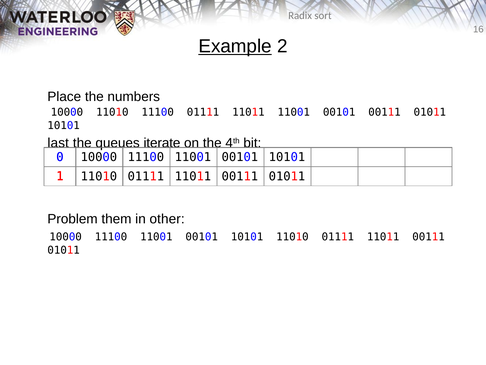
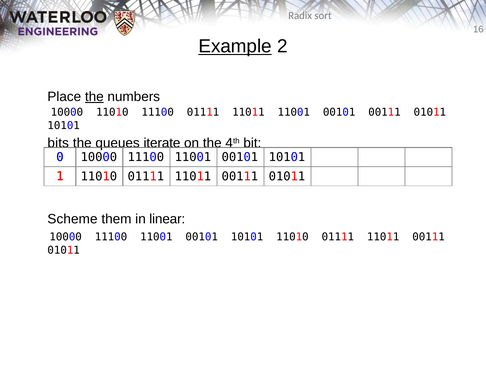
the underline: none -> present (94, 97)
last: last -> bits (58, 143)
Problem: Problem -> Scheme (72, 219)
other: other -> linear (167, 219)
